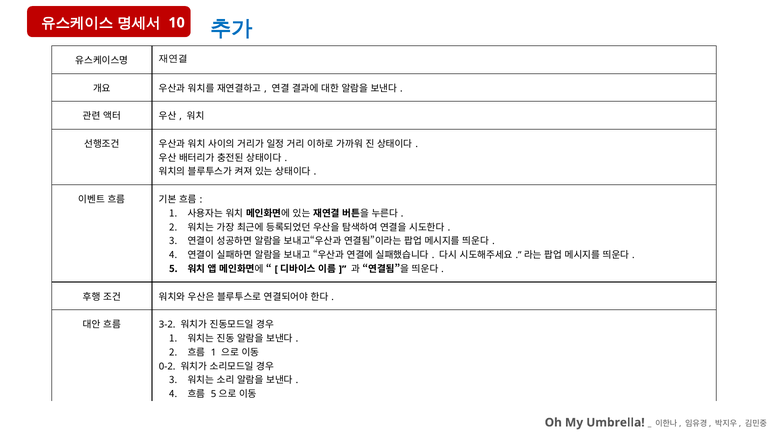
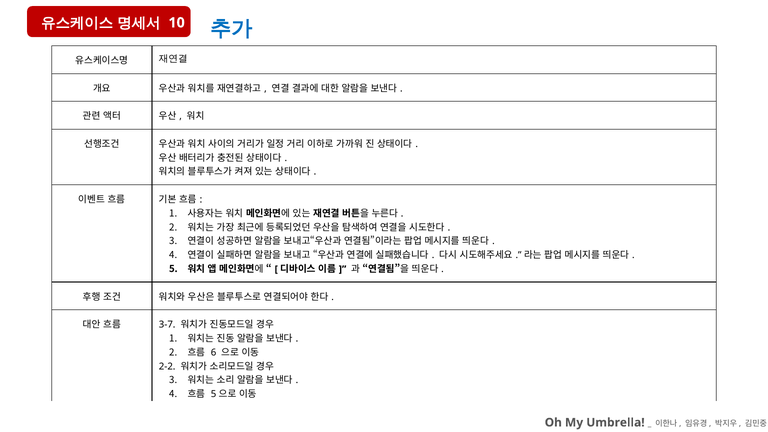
3-2: 3-2 -> 3-7 (167, 325)
1: 1 -> 6 (214, 352)
0-2: 0-2 -> 2-2 (167, 366)
